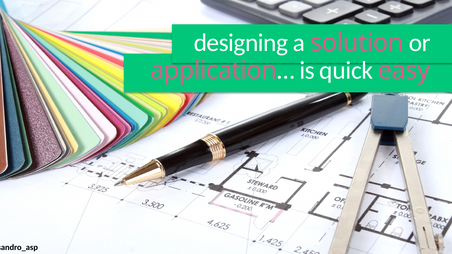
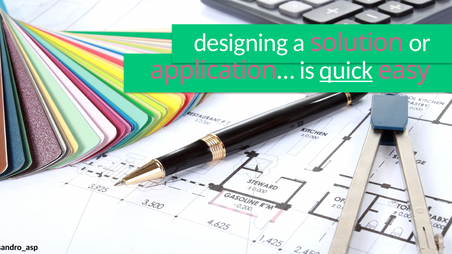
quick underline: none -> present (346, 70)
